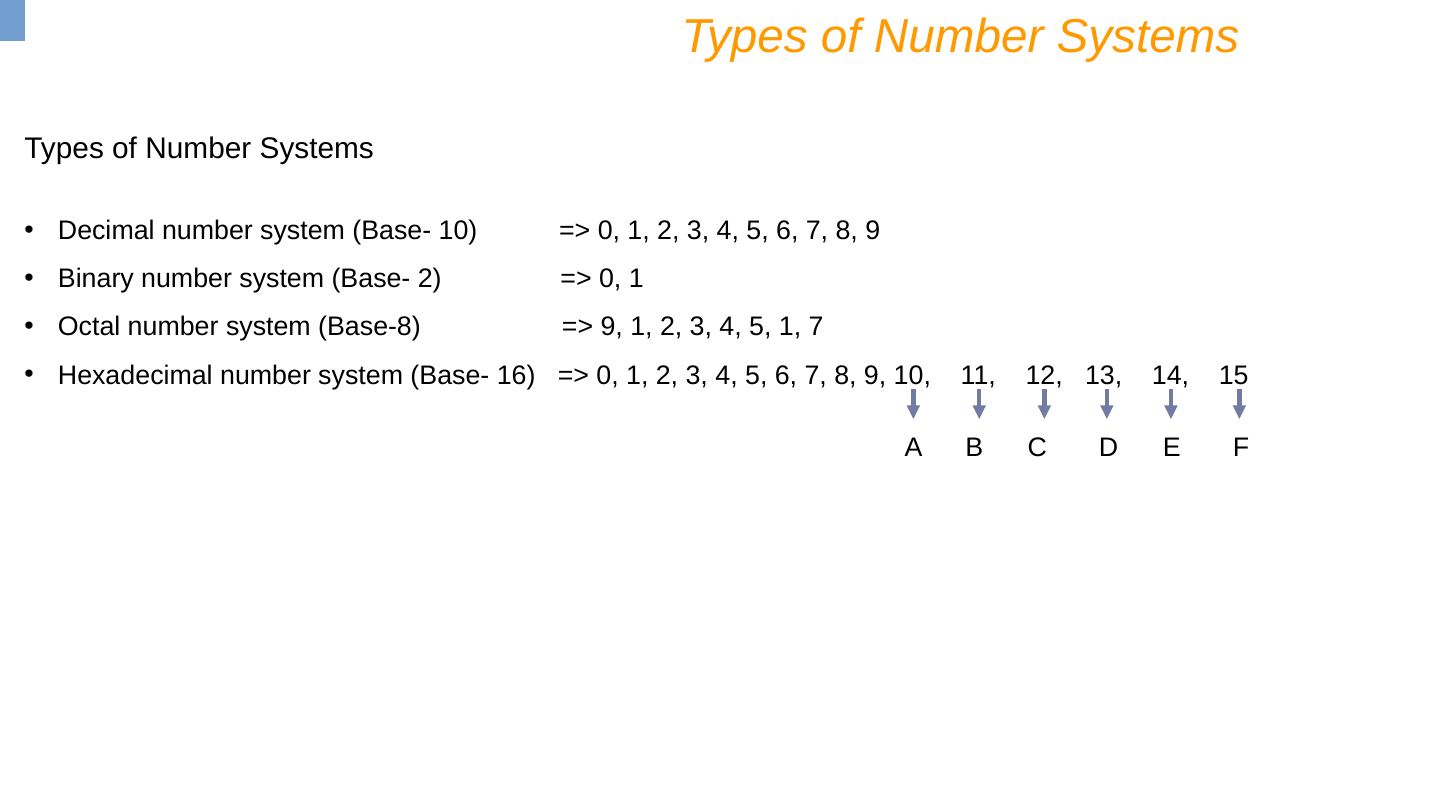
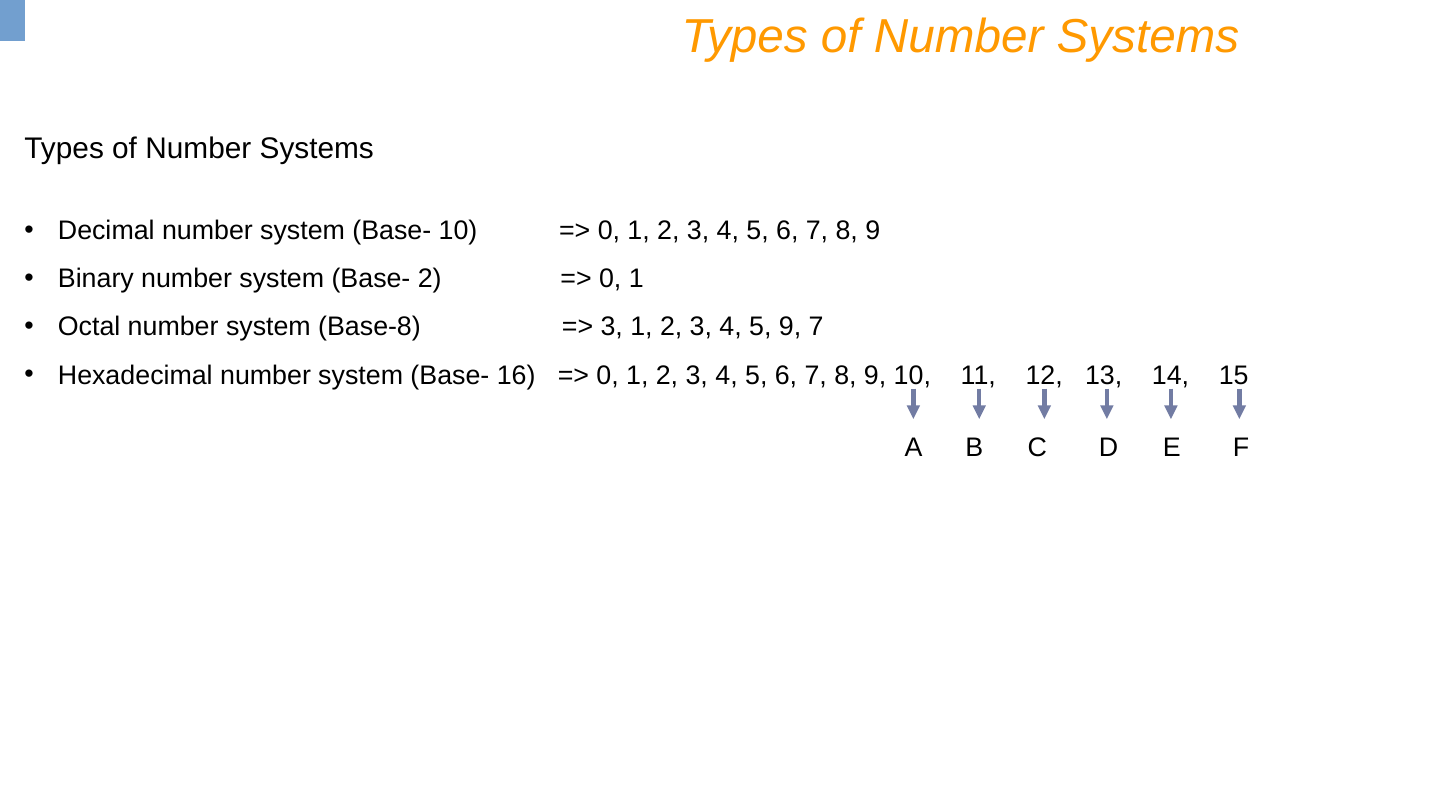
9: 9 -> 3 (612, 327)
5 1: 1 -> 9 (790, 327)
